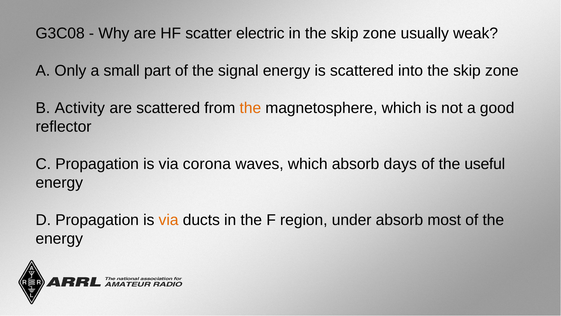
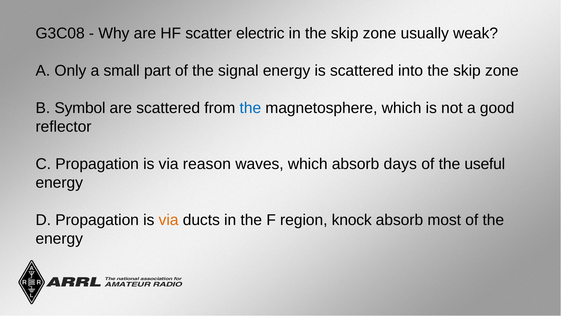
Activity: Activity -> Symbol (80, 108)
the colour: orange -> blue (250, 108)
corona: corona -> reason (207, 164)
under: under -> knock (352, 220)
